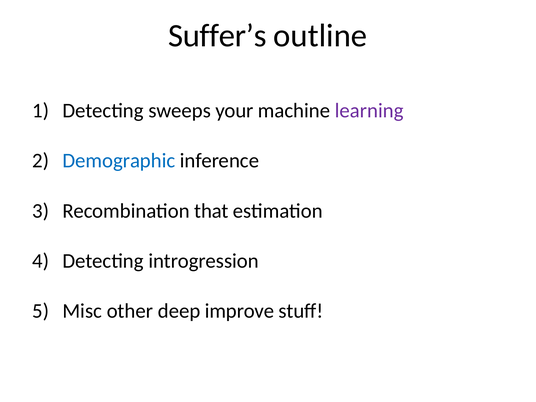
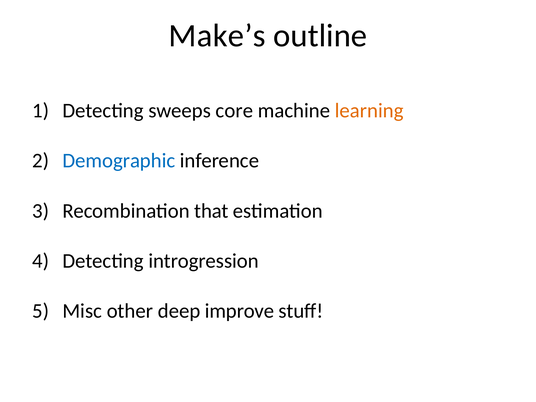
Suffer’s: Suffer’s -> Make’s (217, 36)
your: your -> core (234, 111)
learning colour: purple -> orange (369, 111)
